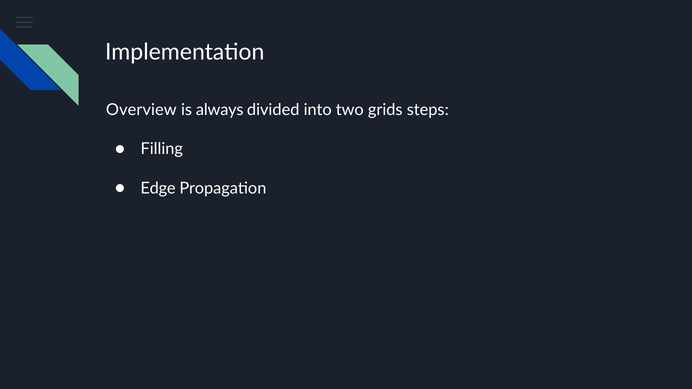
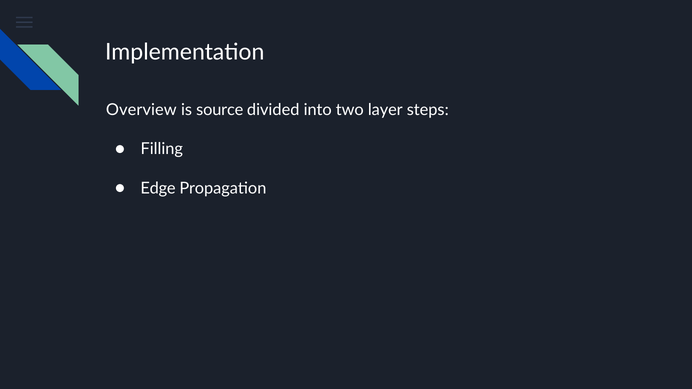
always: always -> source (220, 110)
grids: grids -> layer (385, 110)
